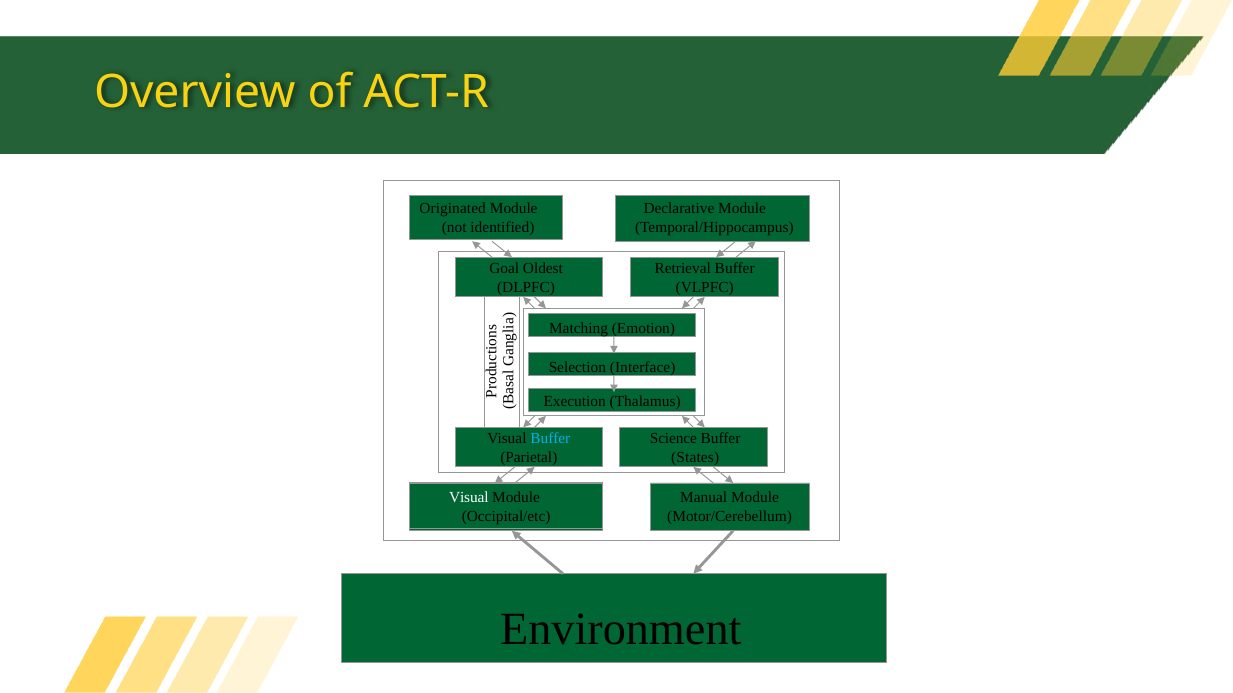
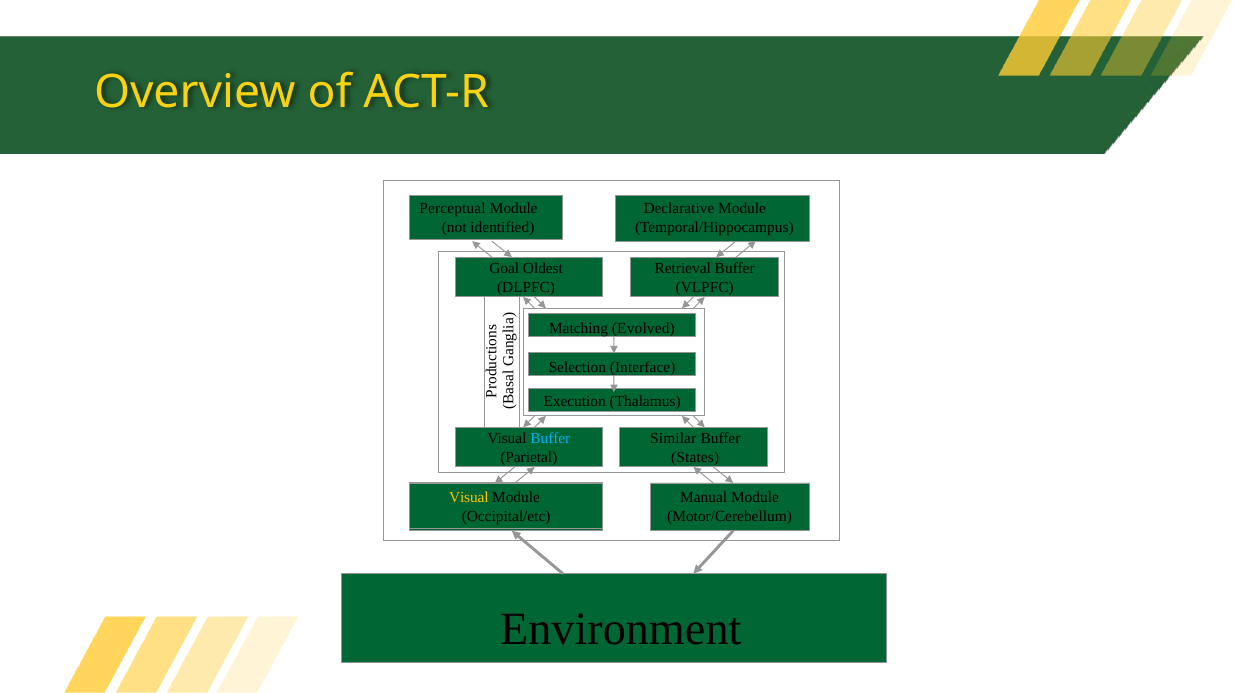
Originated: Originated -> Perceptual (453, 209)
Emotion: Emotion -> Evolved (643, 328)
Science: Science -> Similar (673, 439)
Visual colour: white -> yellow (469, 498)
